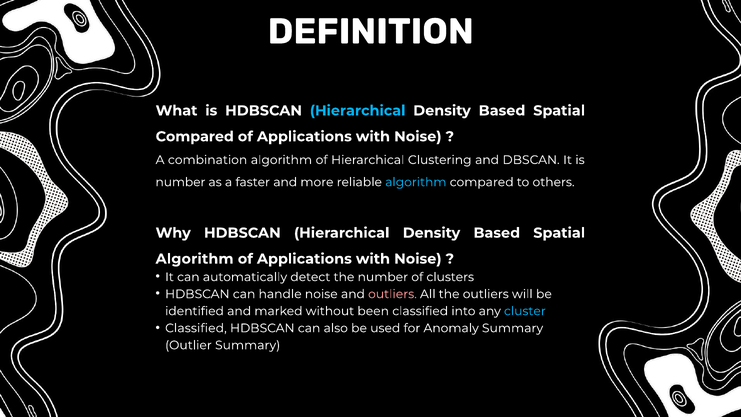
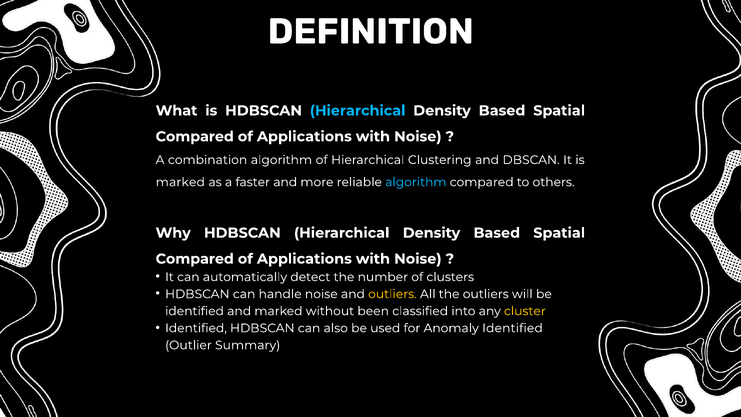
number: number -> marked (180, 182)
Algorithm: Algorithm -> Compared (195, 259)
outliers colour: pink -> yellow (392, 294)
cluster colour: light blue -> yellow (525, 311)
Classified: Classified -> Identified (196, 328)
Anomaly Summary: Summary -> Identified (513, 328)
